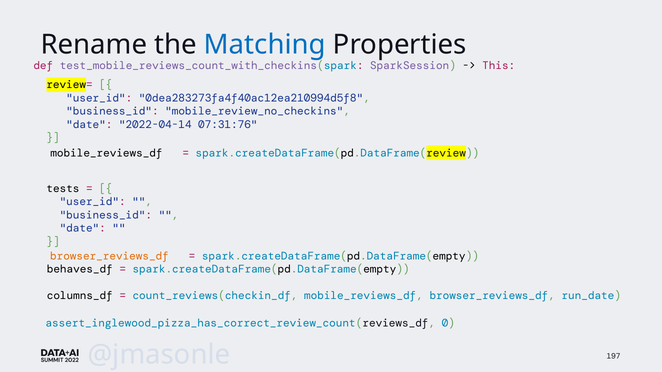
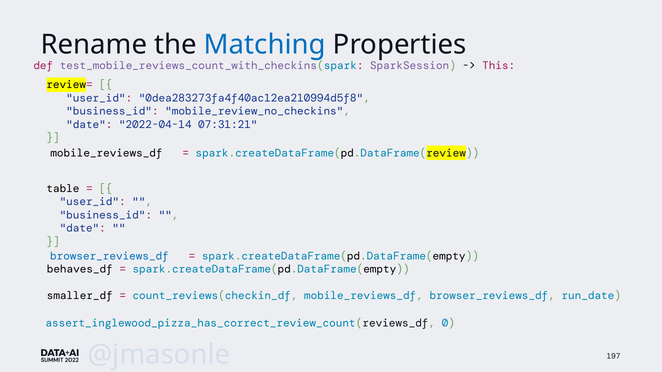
07:31:76: 07:31:76 -> 07:31:21 (228, 125)
tests: tests -> table (63, 189)
browser_reviews_df colour: orange -> blue (109, 257)
columns_df: columns_df -> smaller_df (80, 296)
